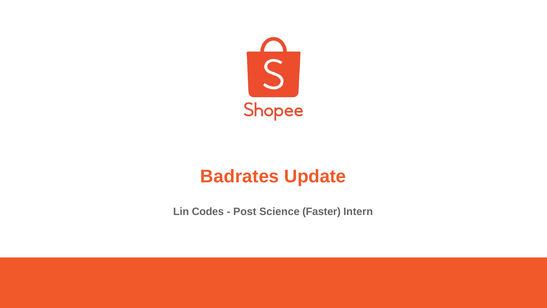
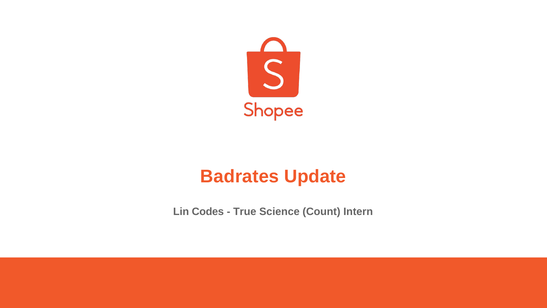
Post: Post -> True (245, 212)
Faster: Faster -> Count (321, 212)
